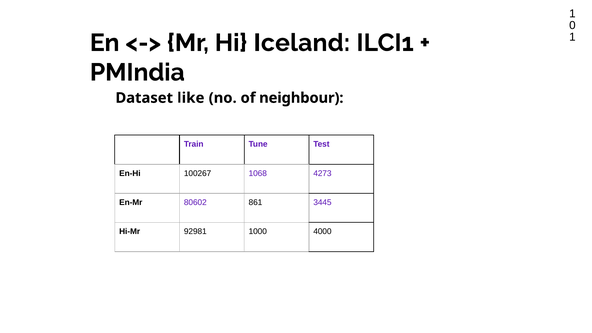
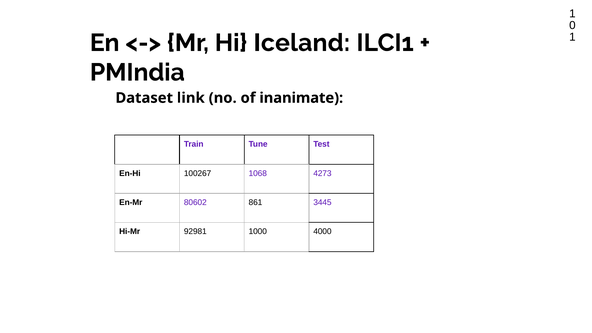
like: like -> link (191, 98)
neighbour: neighbour -> inanimate (301, 98)
